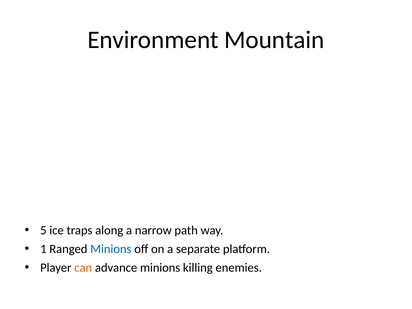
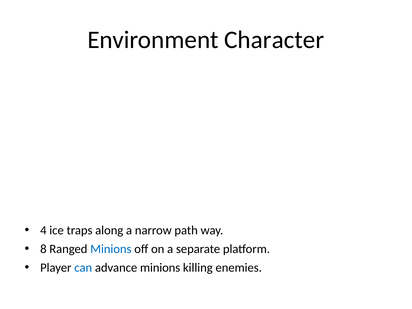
Mountain: Mountain -> Character (274, 40)
5: 5 -> 4 (43, 230)
1: 1 -> 8 (43, 249)
can colour: orange -> blue (83, 268)
